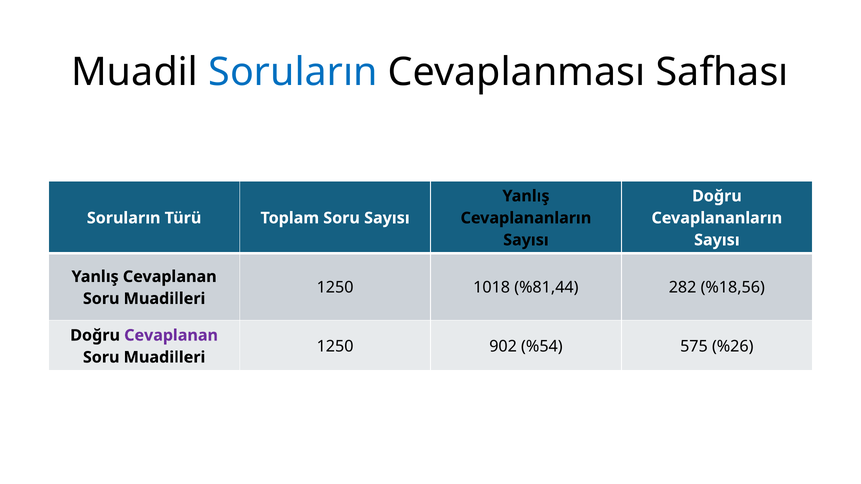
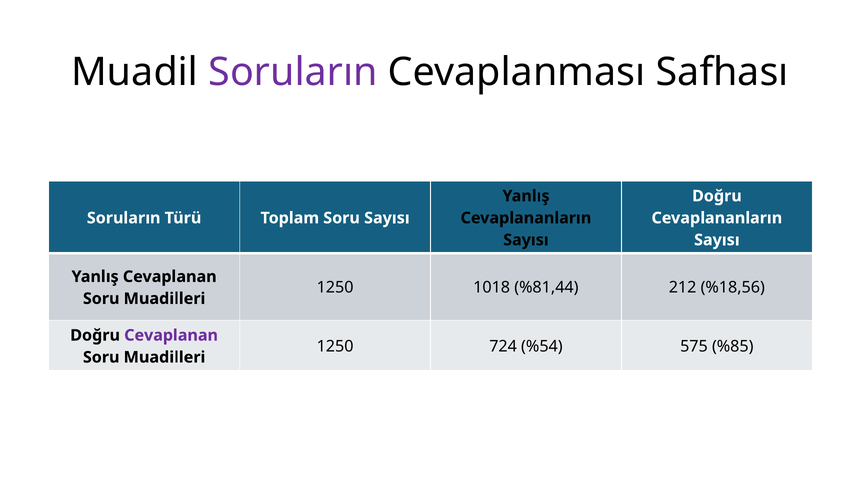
Soruların colour: blue -> purple (293, 72)
282: 282 -> 212 (683, 288)
902: 902 -> 724 (503, 347)
%26: %26 -> %85 (733, 347)
